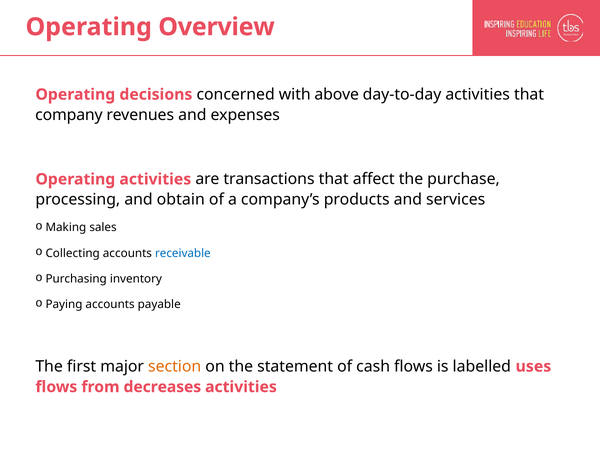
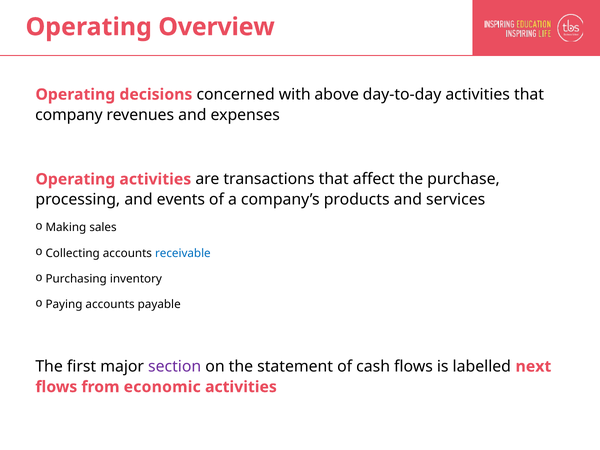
obtain: obtain -> events (181, 200)
section colour: orange -> purple (175, 366)
uses: uses -> next (533, 366)
decreases: decreases -> economic (162, 387)
